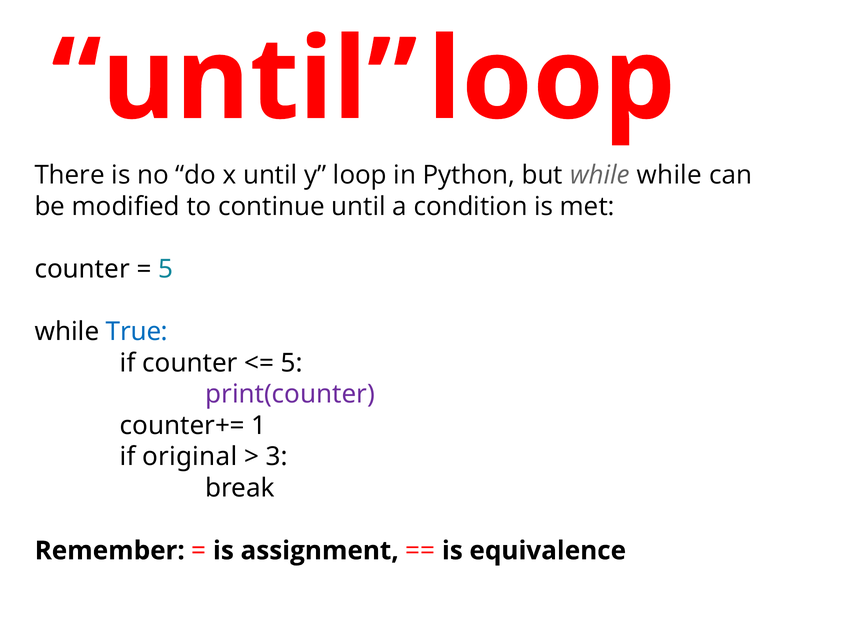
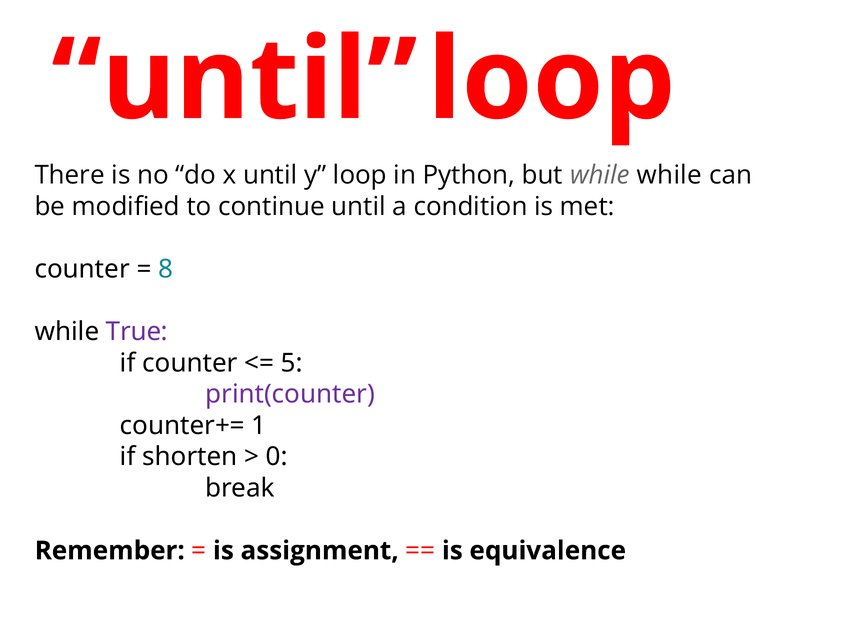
5: 5 -> 8 (166, 269)
True colour: blue -> purple (137, 332)
original: original -> shorten (190, 457)
3: 3 -> 0 (277, 457)
